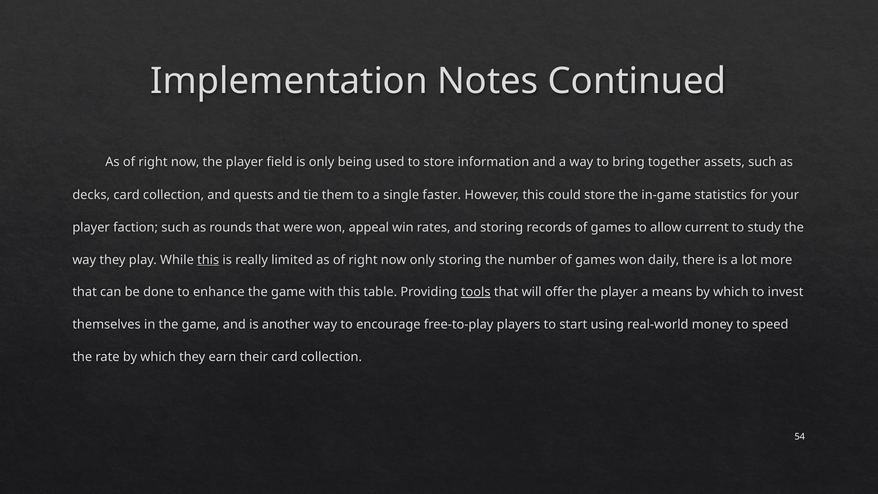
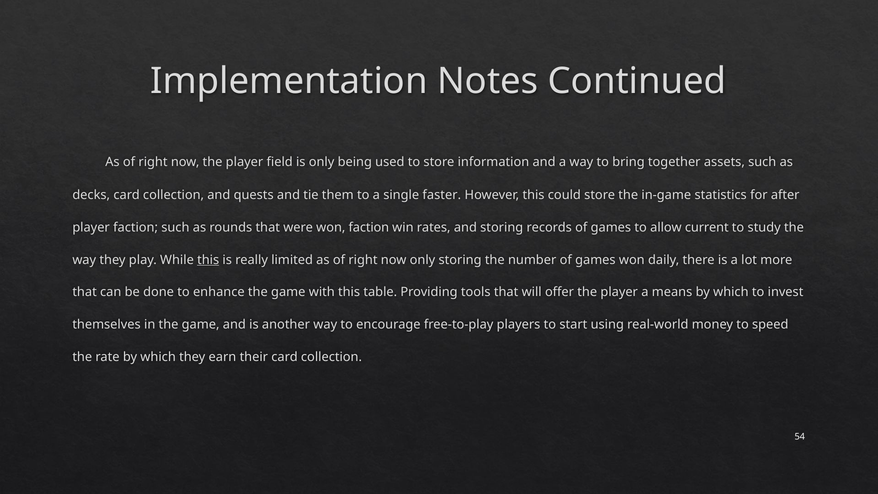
your: your -> after (785, 195)
won appeal: appeal -> faction (369, 227)
tools underline: present -> none (476, 292)
